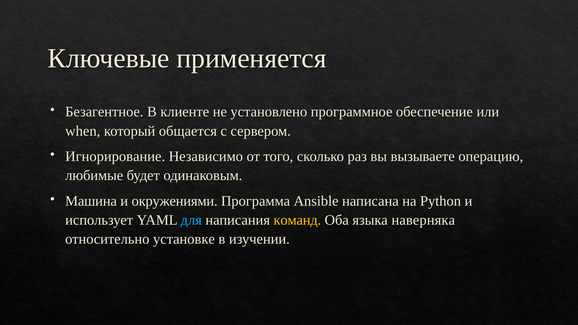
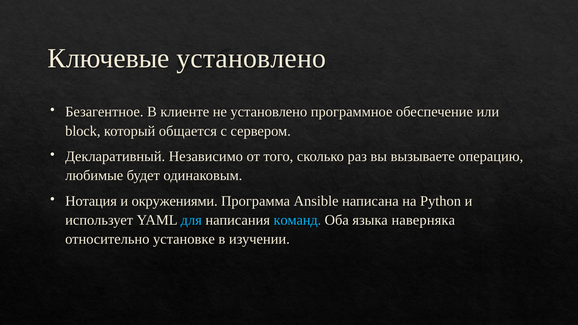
Ключевые применяется: применяется -> установлено (251, 58)
when: when -> block (83, 131)
Игнорирование: Игнорирование -> Декларативный (115, 157)
Машина: Машина -> Нотация (91, 201)
команд colour: yellow -> light blue (297, 220)
